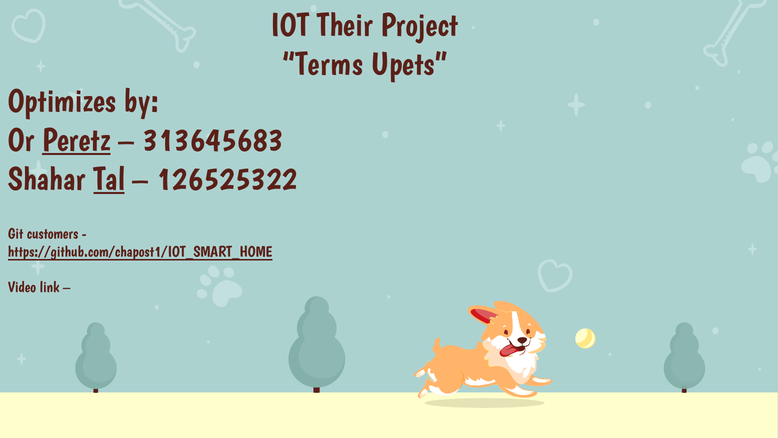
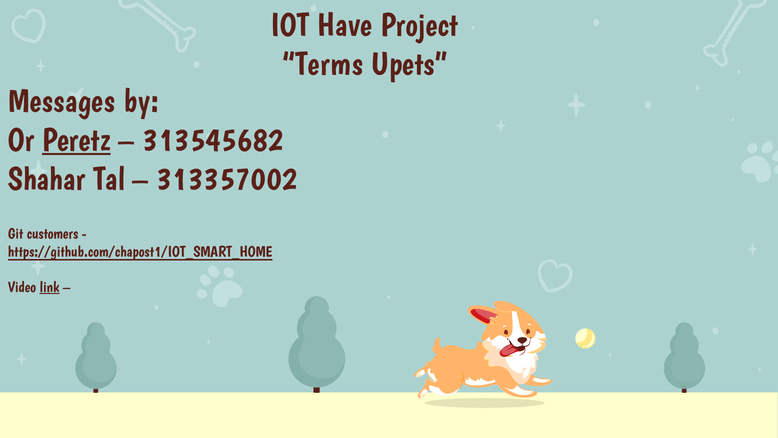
Their: Their -> Have (345, 25)
Optimizes: Optimizes -> Messages (62, 101)
313645683: 313645683 -> 313545682 (213, 140)
Tal underline: present -> none (109, 179)
126525322: 126525322 -> 313357002 (227, 179)
link underline: none -> present (49, 287)
